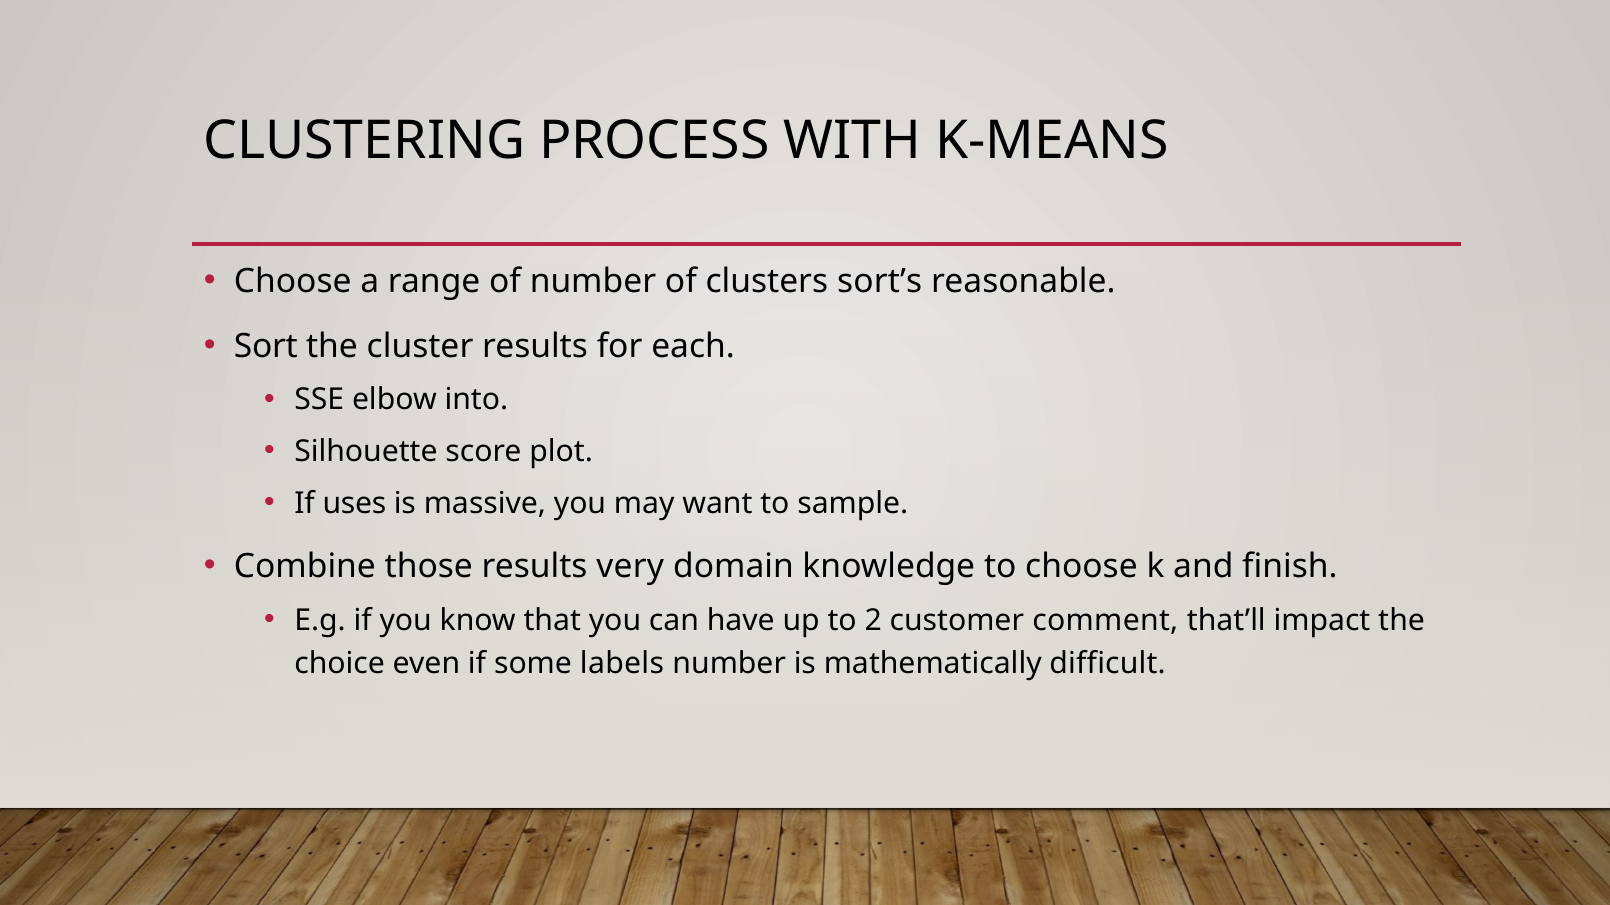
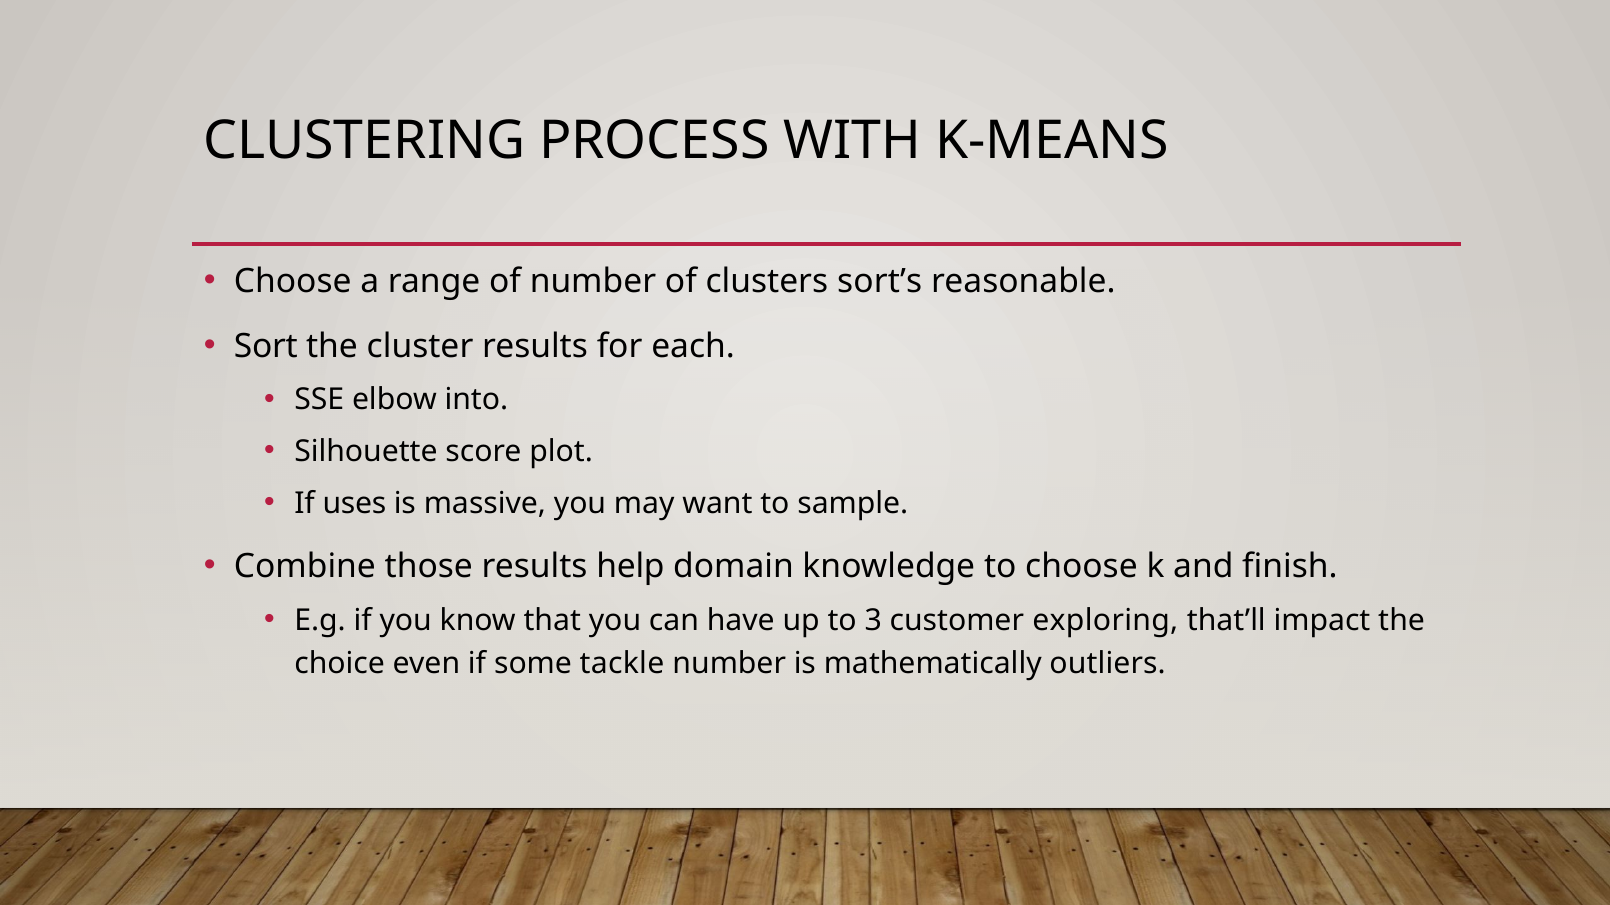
very: very -> help (630, 567)
2: 2 -> 3 (873, 621)
comment: comment -> exploring (1105, 621)
labels: labels -> tackle (622, 664)
difficult: difficult -> outliers (1108, 664)
